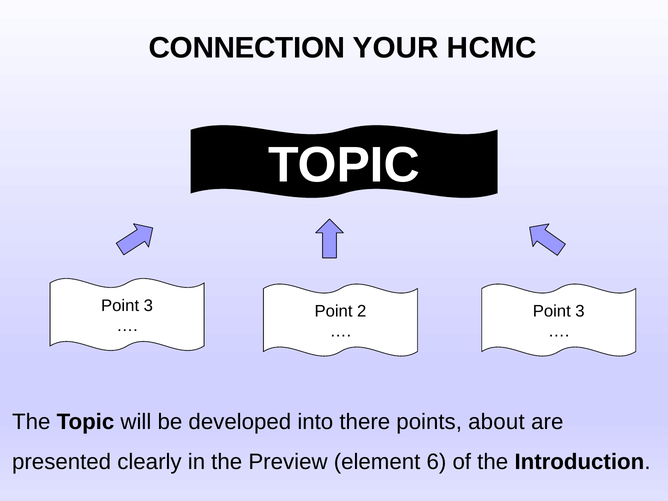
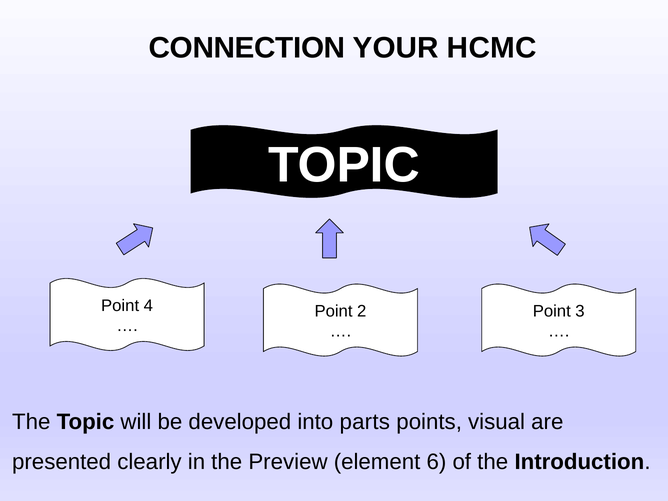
3: 3 -> 4 (148, 306)
there: there -> parts (365, 422)
about: about -> visual (497, 422)
